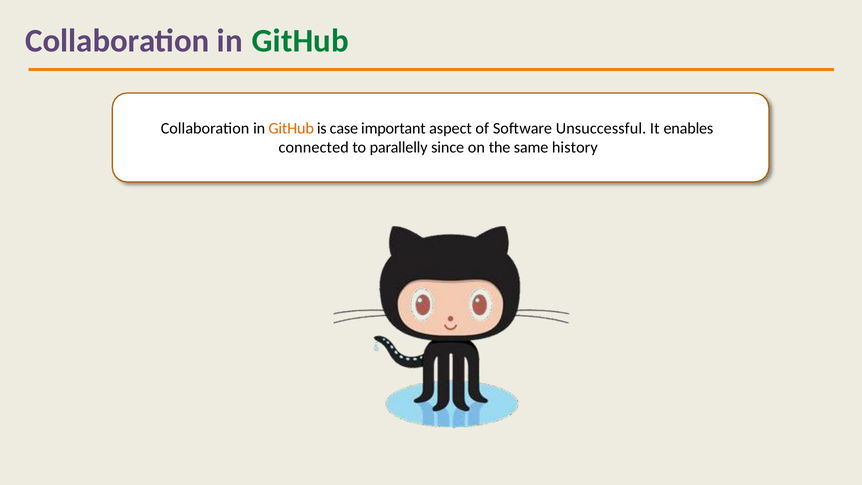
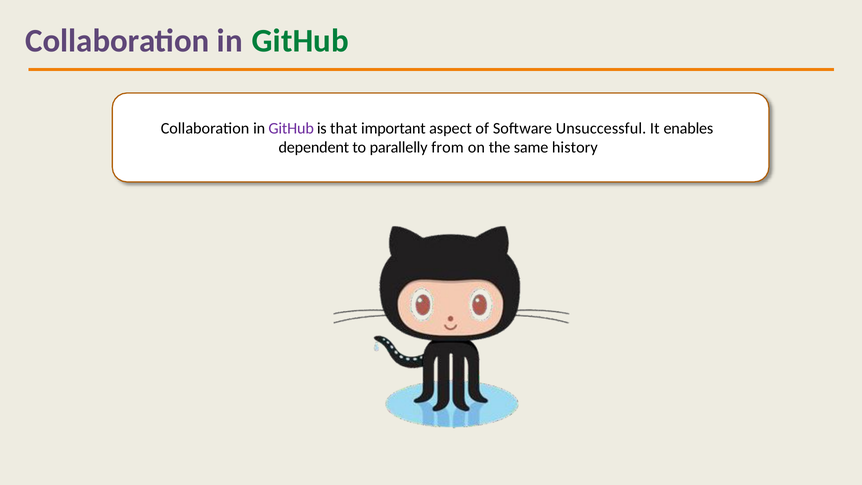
GitHub colour: orange -> purple (291, 128)
case: case -> that (344, 128)
connected: connected -> dependent (314, 147)
since: since -> from (448, 147)
